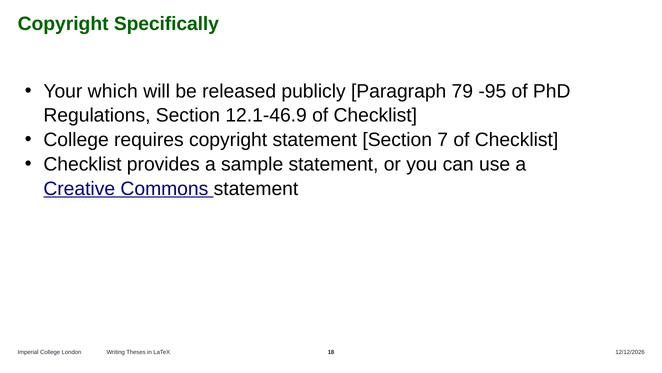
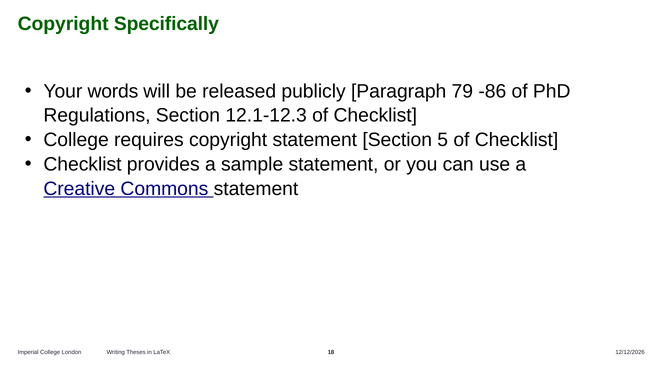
which: which -> words (113, 91)
-95: -95 -> -86 (492, 91)
12.1-46.9: 12.1-46.9 -> 12.1-12.3 (266, 115)
7: 7 -> 5 (443, 140)
